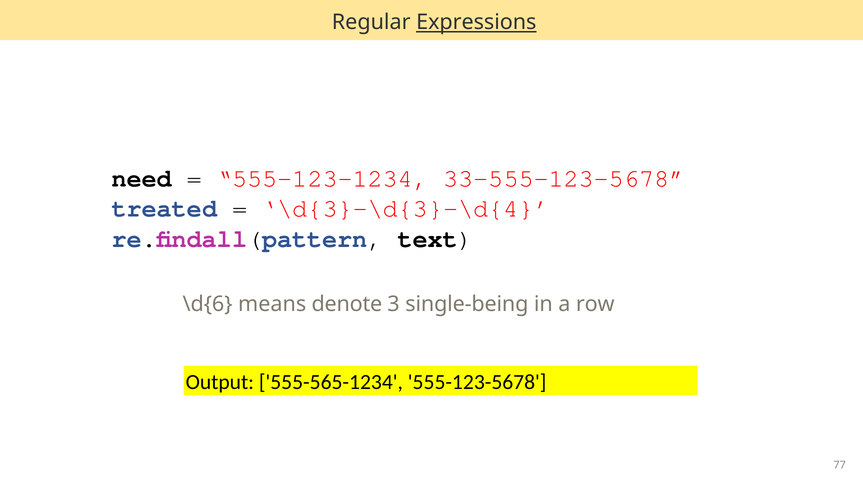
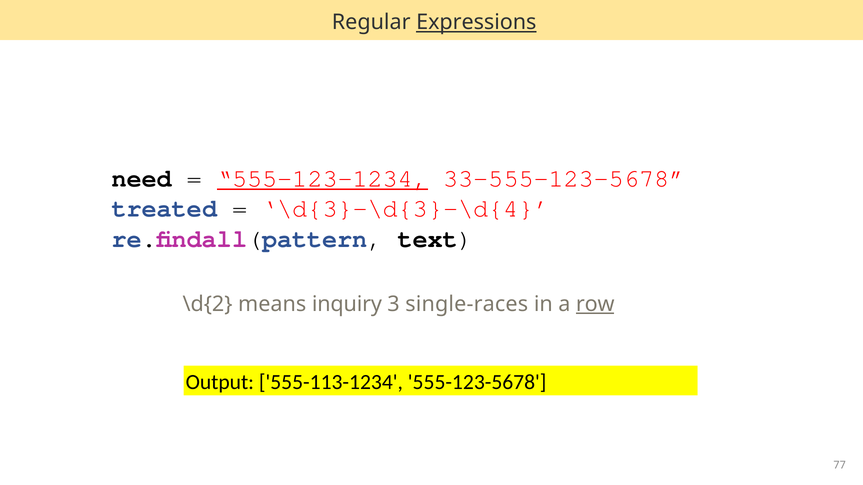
555-123-1234 underline: none -> present (323, 179)
\d{6: \d{6 -> \d{2 (208, 304)
denote: denote -> inquiry (347, 304)
single-being: single-being -> single-races (467, 304)
row underline: none -> present (595, 304)
555-565-1234: 555-565-1234 -> 555-113-1234 (331, 382)
